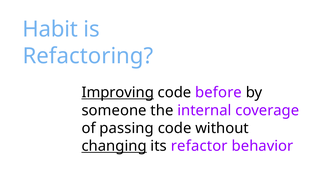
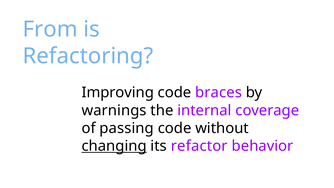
Habit: Habit -> From (50, 29)
Improving underline: present -> none (118, 92)
before: before -> braces (219, 92)
someone: someone -> warnings (114, 110)
